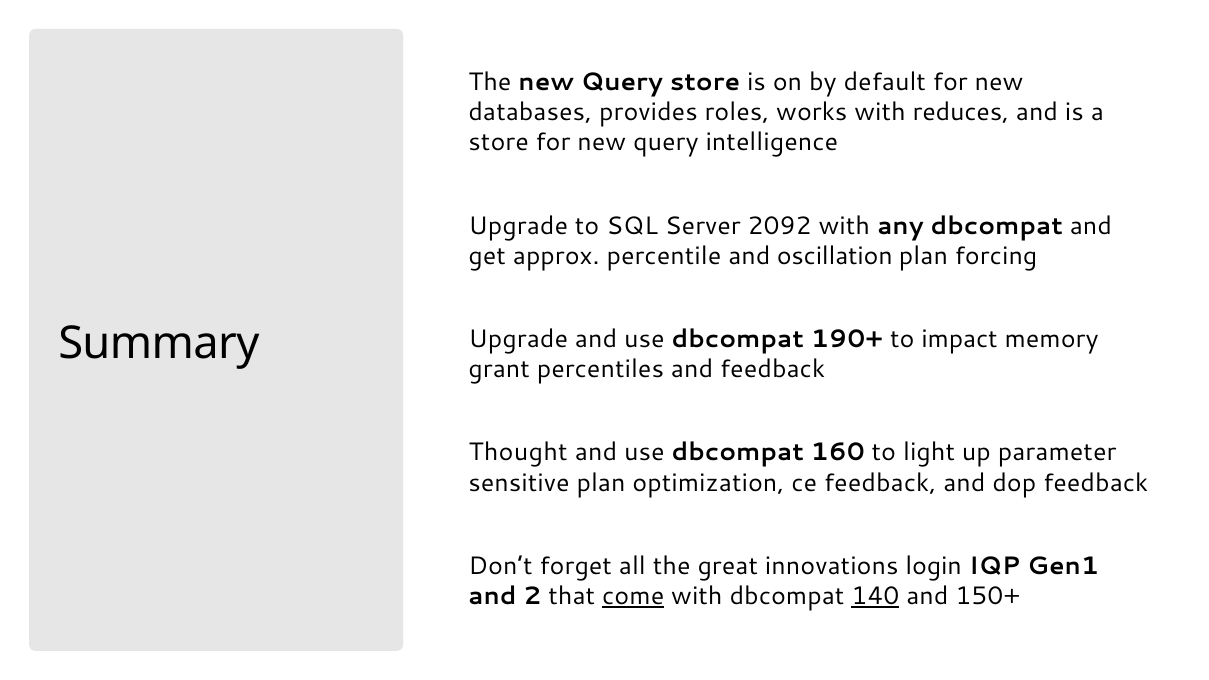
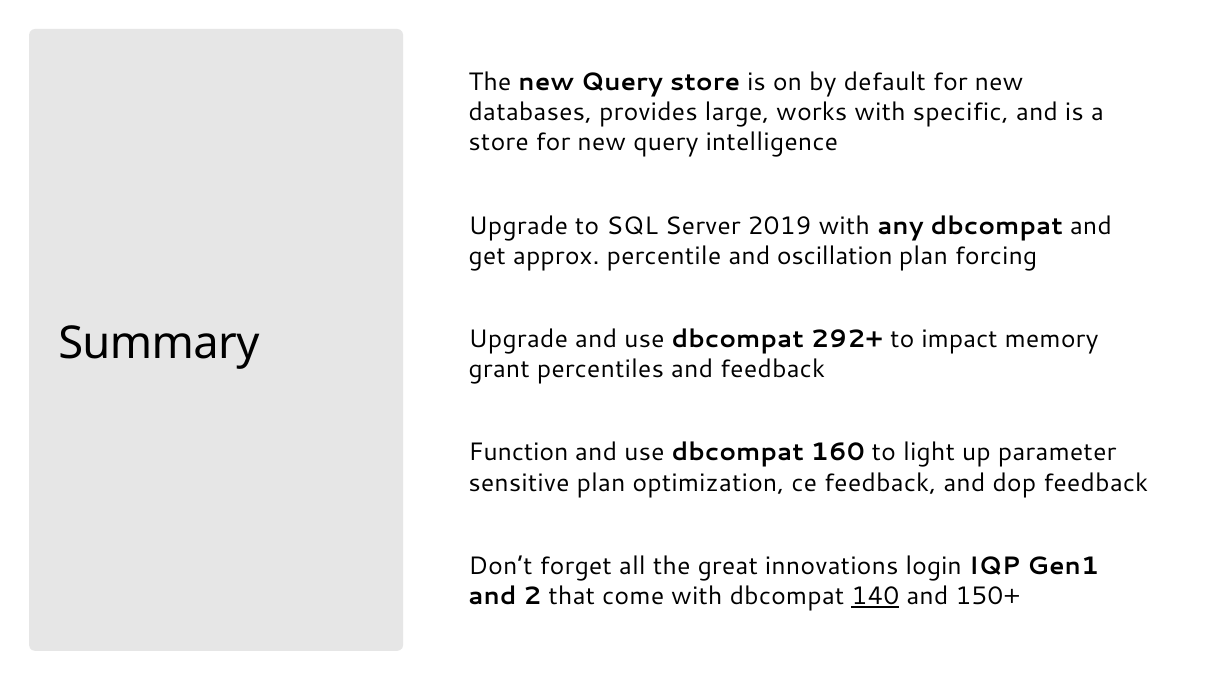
roles: roles -> large (737, 112)
reduces: reduces -> specific (961, 112)
2092: 2092 -> 2019 (780, 226)
190+: 190+ -> 292+ (847, 339)
Thought: Thought -> Function (518, 453)
come underline: present -> none (633, 596)
